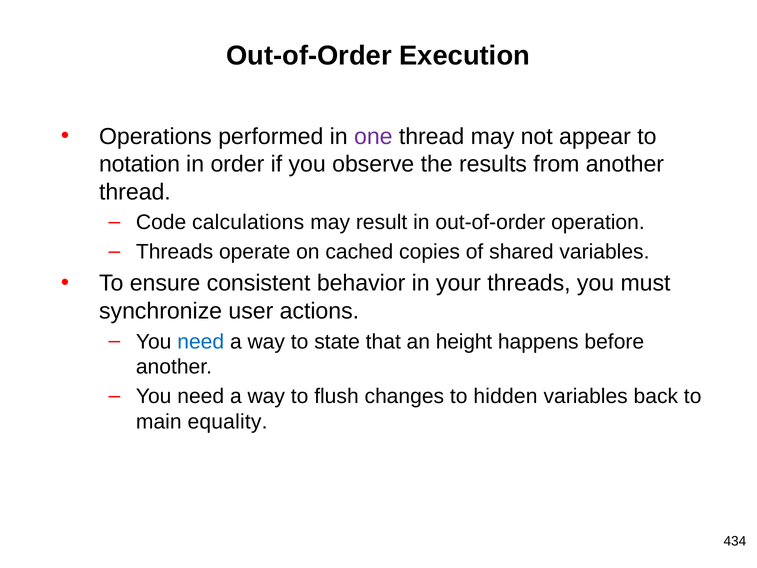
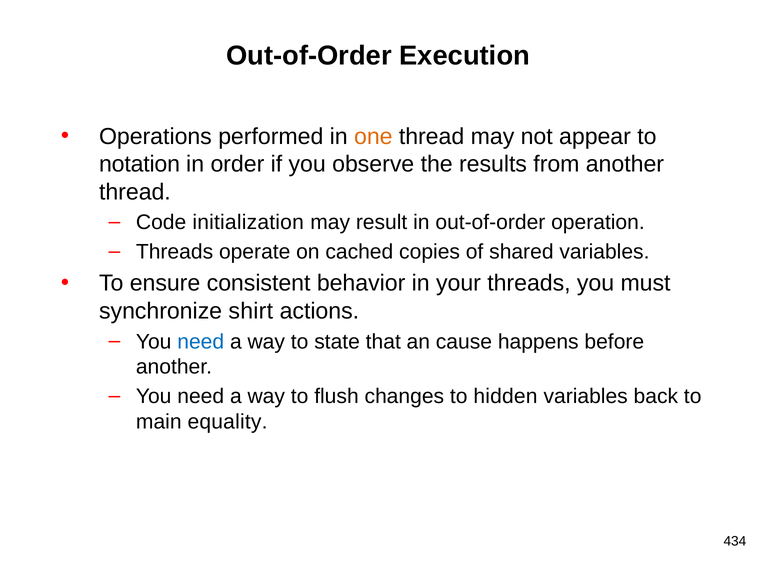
one colour: purple -> orange (373, 136)
calculations: calculations -> initialization (248, 222)
user: user -> shirt (251, 311)
height: height -> cause (464, 341)
